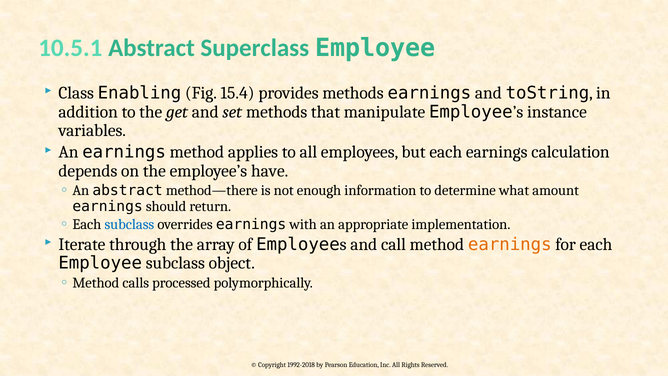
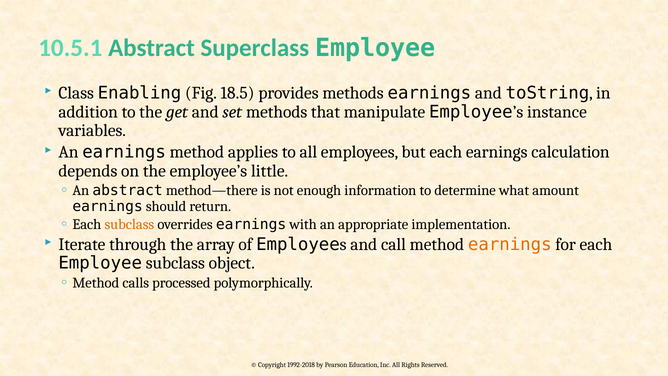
15.4: 15.4 -> 18.5 (238, 93)
have: have -> little (270, 171)
subclass colour: blue -> orange (129, 224)
